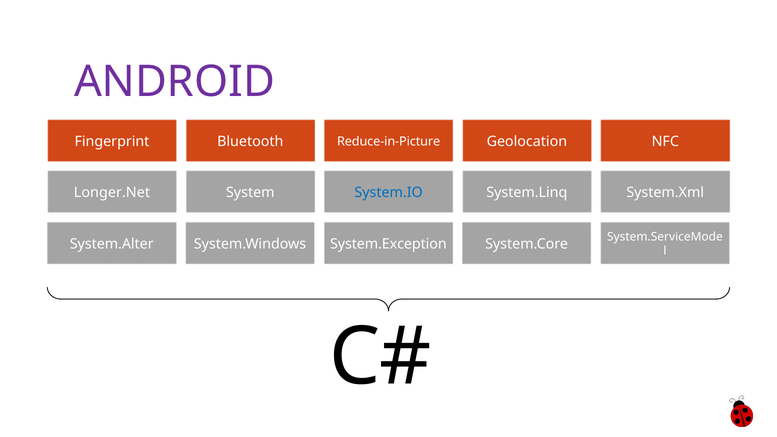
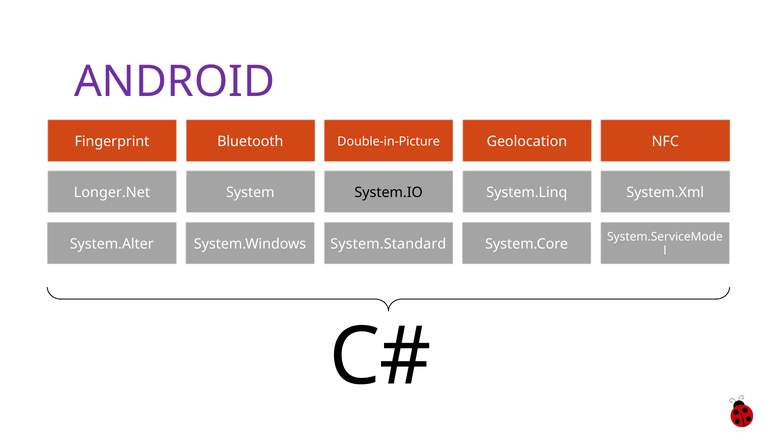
Reduce-in-Picture: Reduce-in-Picture -> Double-in-Picture (389, 142)
System.IO colour: blue -> black (389, 192)
System.Exception: System.Exception -> System.Standard (388, 244)
